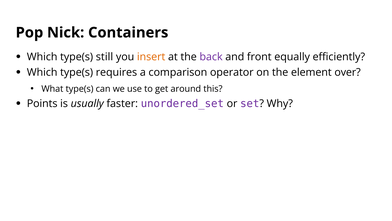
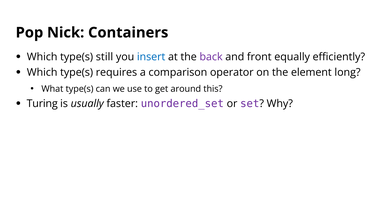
insert colour: orange -> blue (151, 57)
over: over -> long (348, 72)
Points: Points -> Turing (42, 103)
